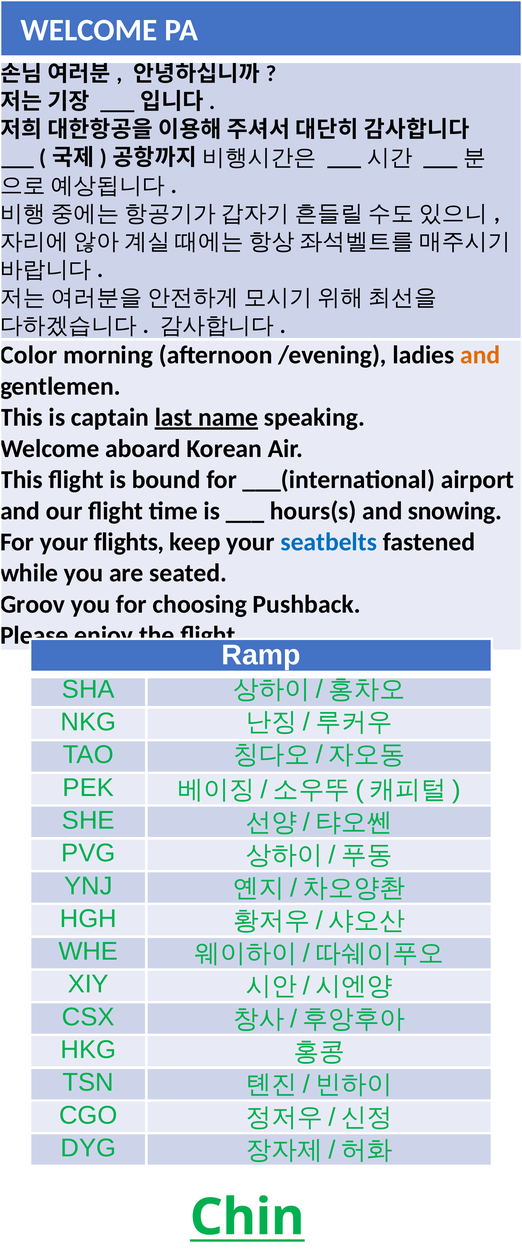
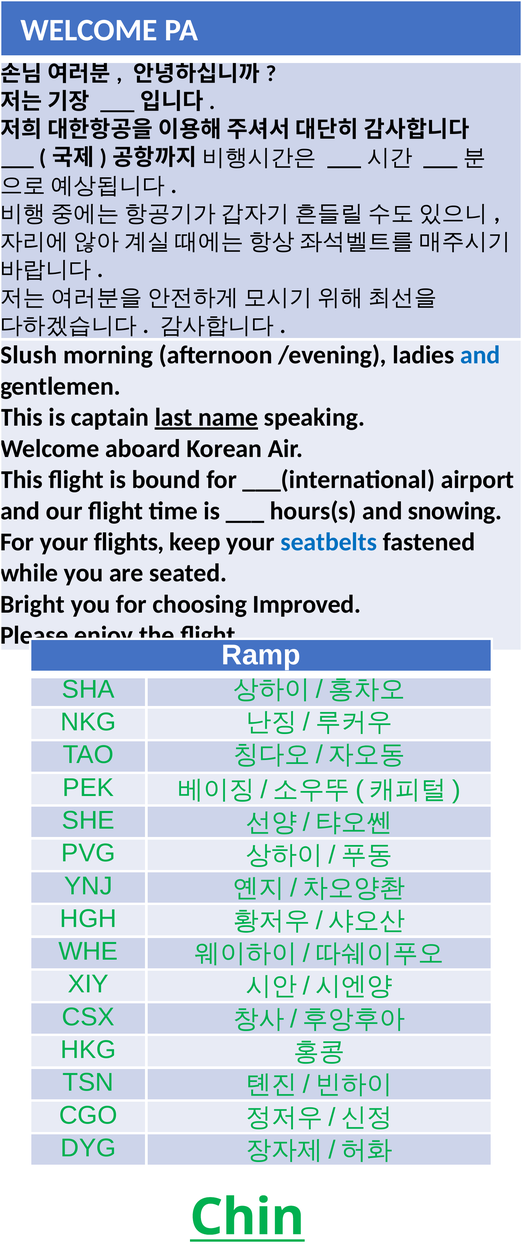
Color: Color -> Slush (29, 355)
and colour: orange -> blue (480, 355)
Groov: Groov -> Bright (32, 604)
Pushback: Pushback -> Improved (307, 604)
